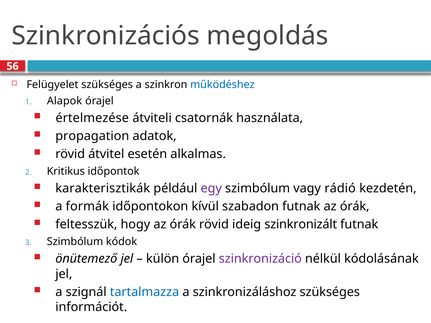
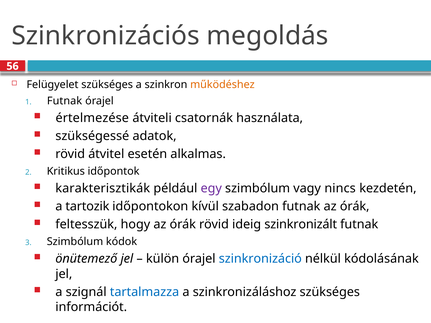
működéshez colour: blue -> orange (222, 85)
Alapok: Alapok -> Futnak (65, 101)
propagation: propagation -> szükségessé (92, 136)
rádió: rádió -> nincs (340, 189)
formák: formák -> tartozik (87, 207)
szinkronizáció colour: purple -> blue (260, 259)
